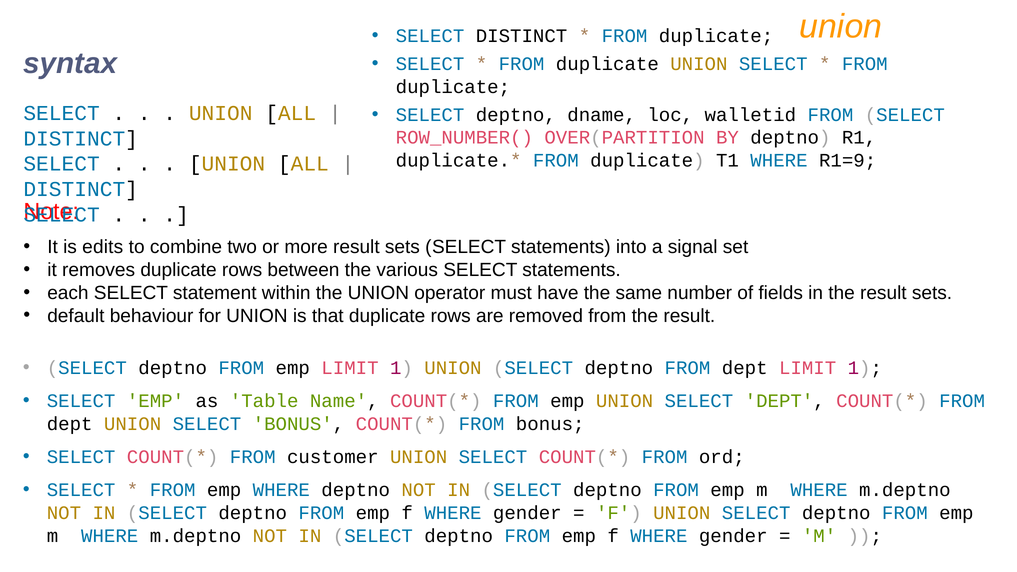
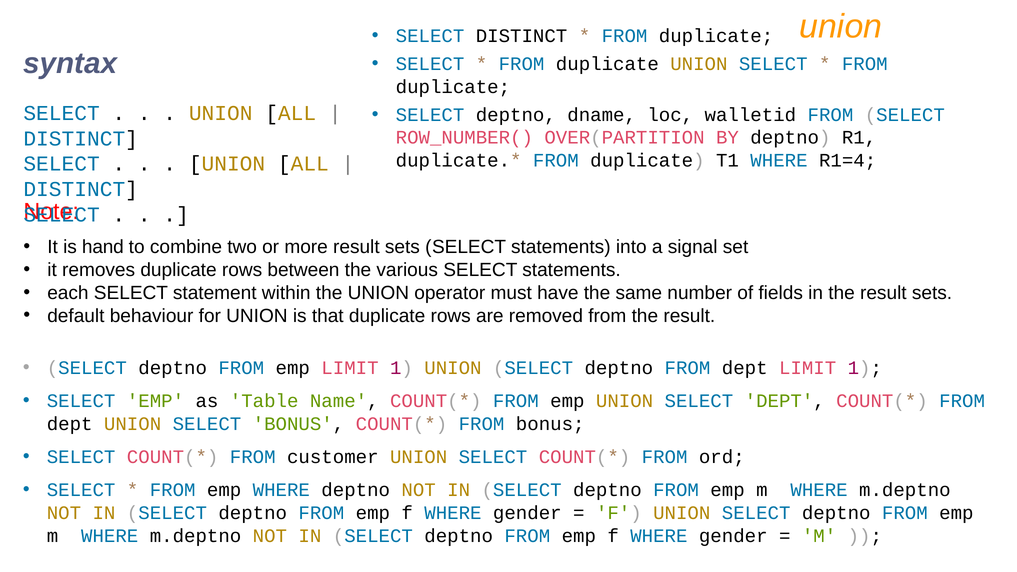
R1=9: R1=9 -> R1=4 (848, 161)
edits: edits -> hand (103, 247)
